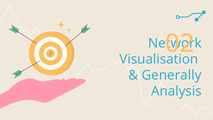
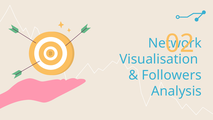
Generally: Generally -> Followers (172, 75)
